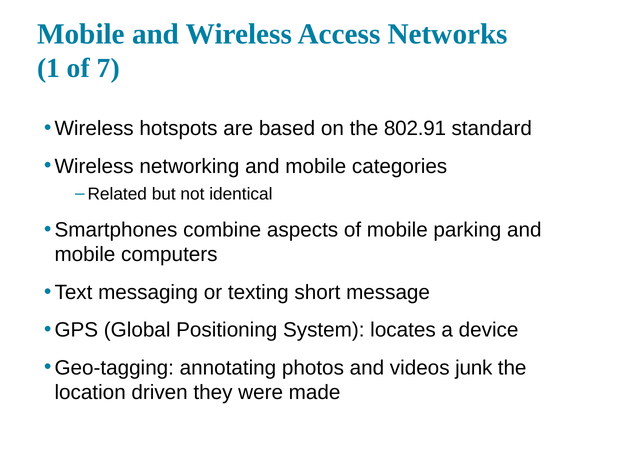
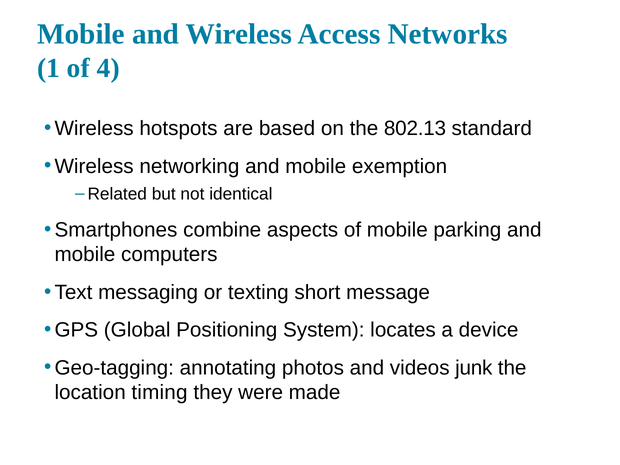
7: 7 -> 4 (108, 68)
802.91: 802.91 -> 802.13 (415, 129)
categories: categories -> exemption (400, 166)
driven: driven -> timing (159, 393)
